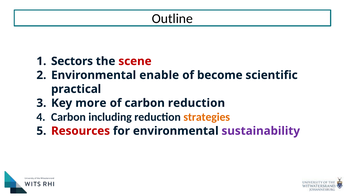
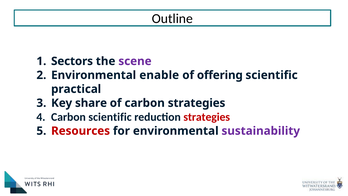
scene colour: red -> purple (135, 61)
become: become -> offering (220, 75)
more: more -> share (91, 103)
carbon reduction: reduction -> strategies (197, 103)
Carbon including: including -> scientific (110, 117)
strategies colour: orange -> red (207, 117)
